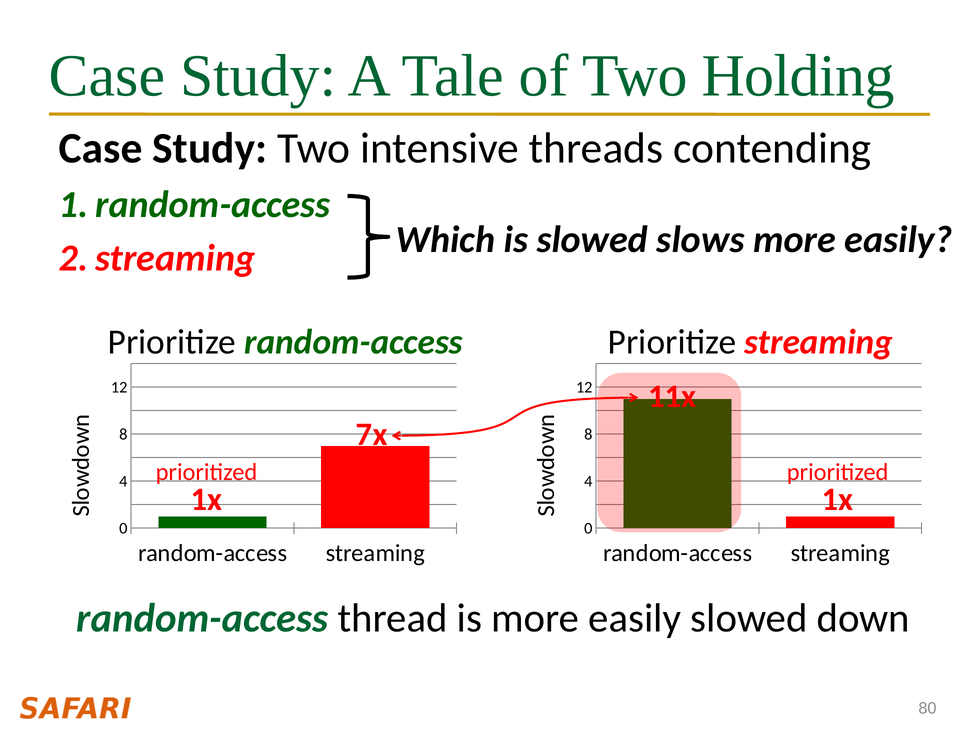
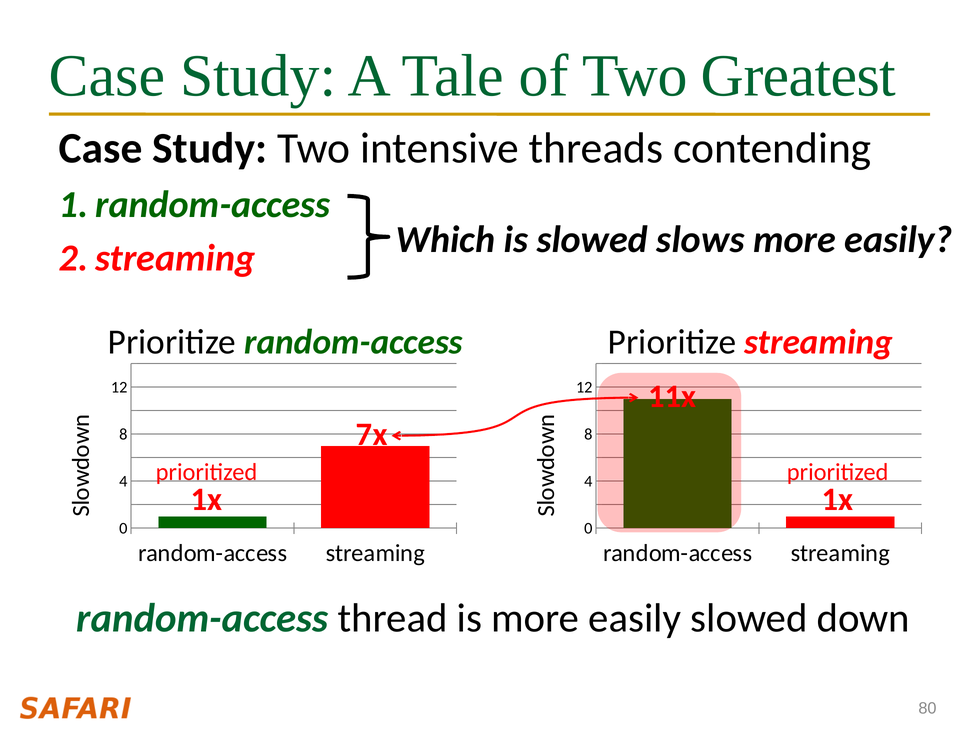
Holding: Holding -> Greatest (798, 76)
